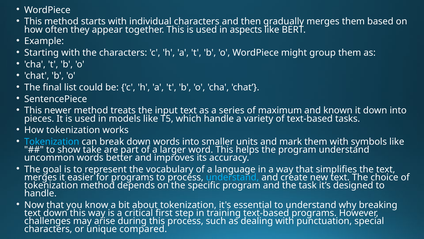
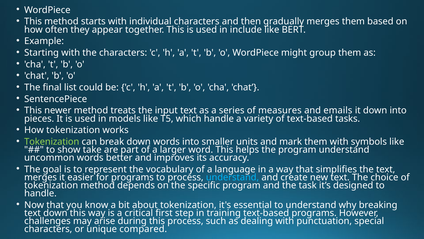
aspects: aspects -> include (246, 30)
maximum: maximum -> measures (280, 110)
known: known -> emails (338, 110)
Tokenization colour: light blue -> light green (52, 141)
